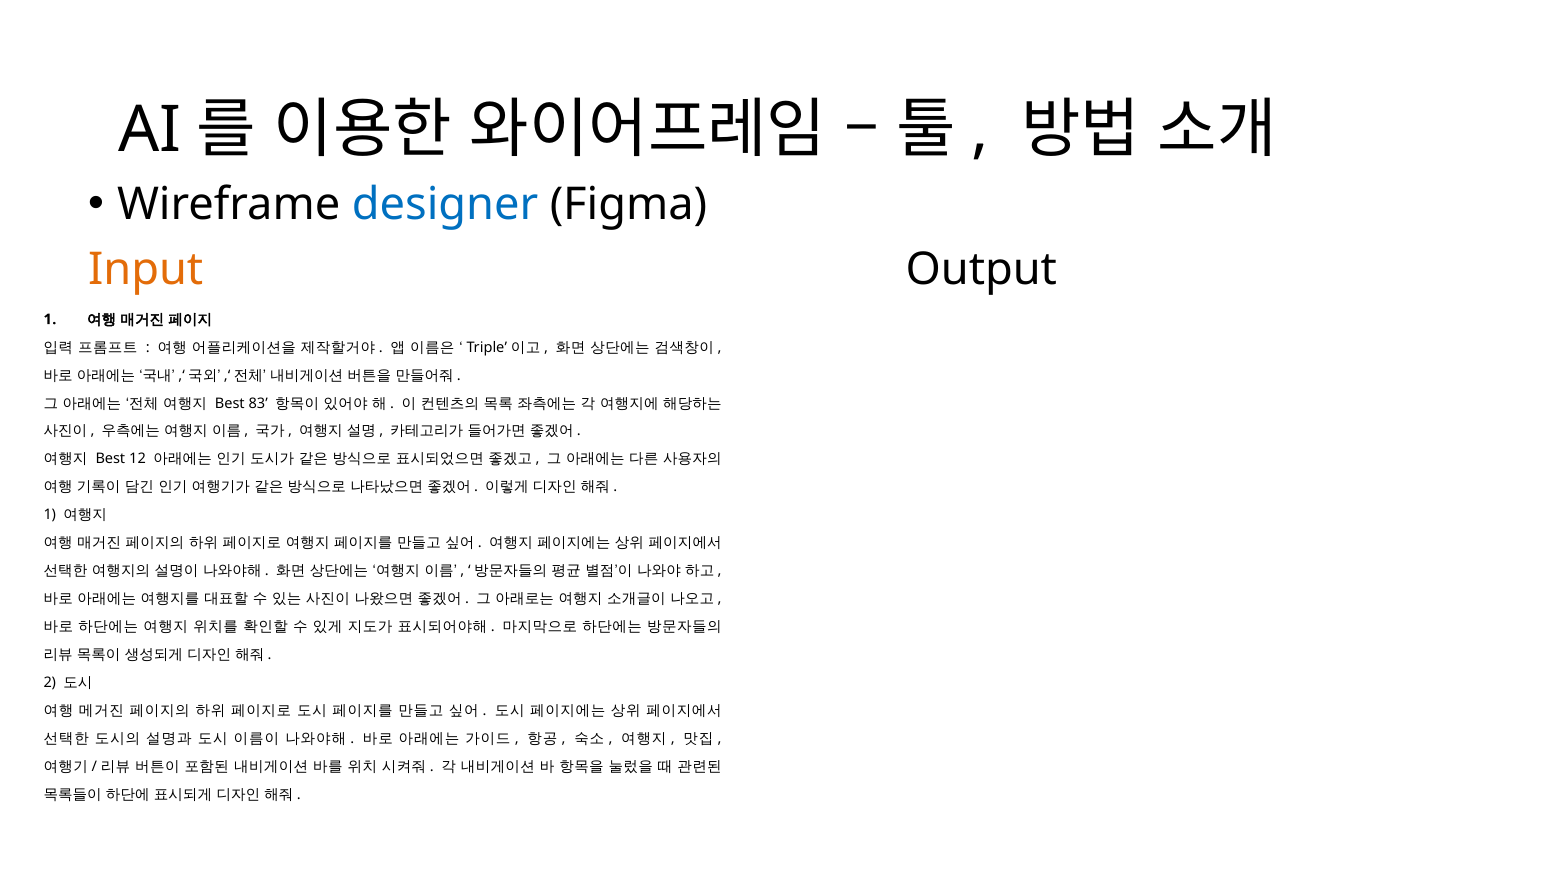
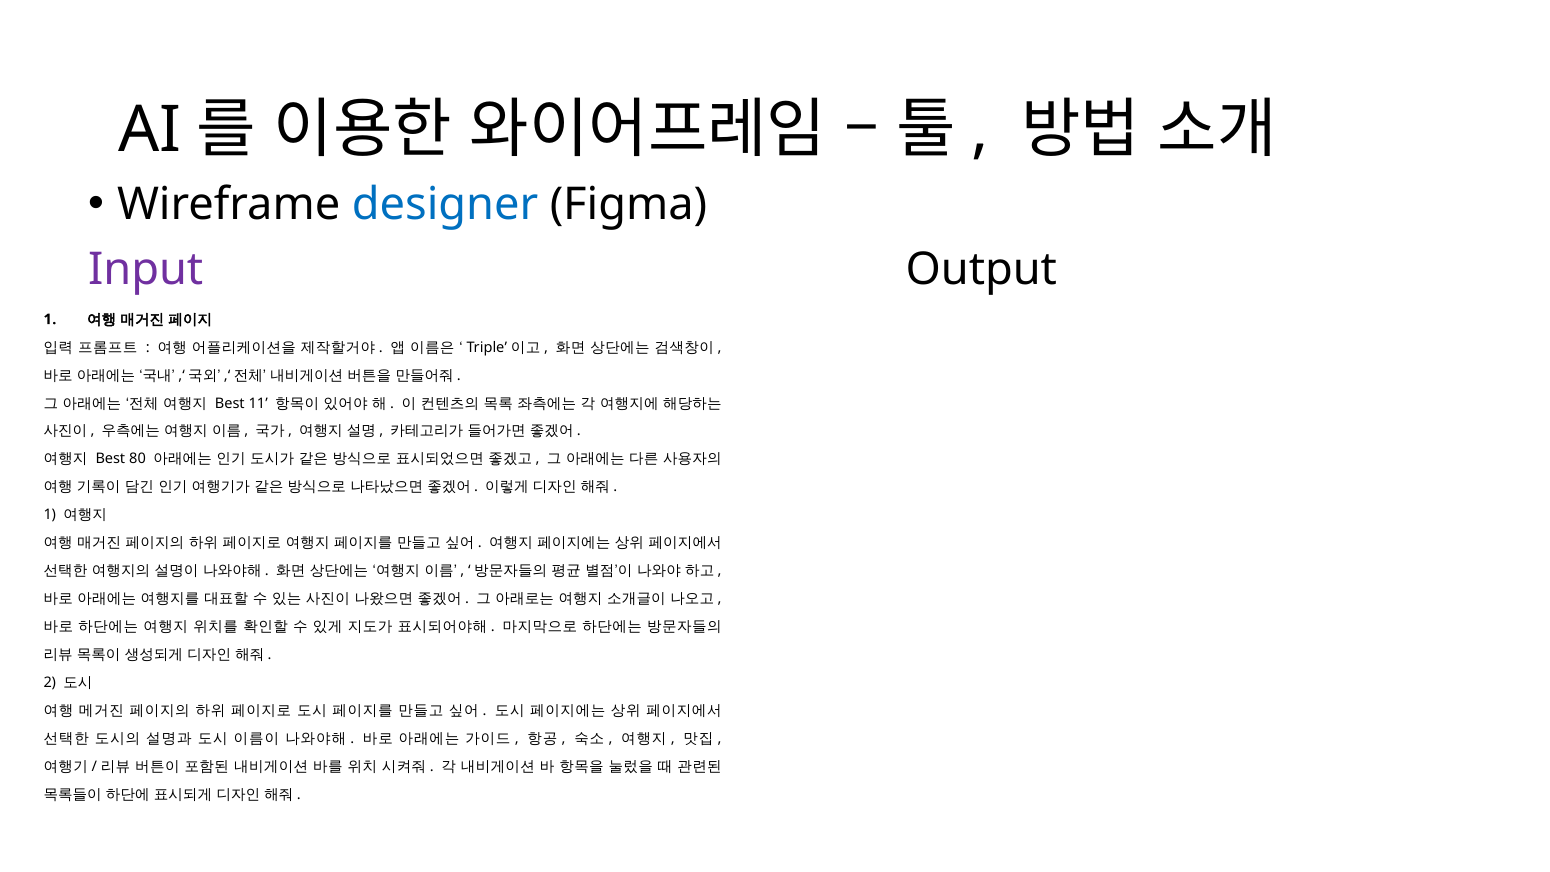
Input colour: orange -> purple (146, 270)
83: 83 -> 11 (258, 403)
12: 12 -> 80 (138, 459)
